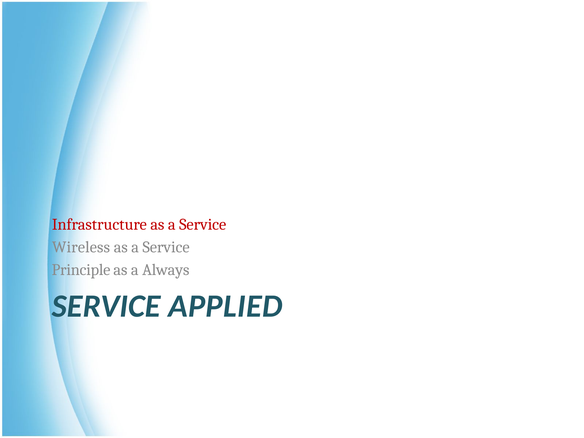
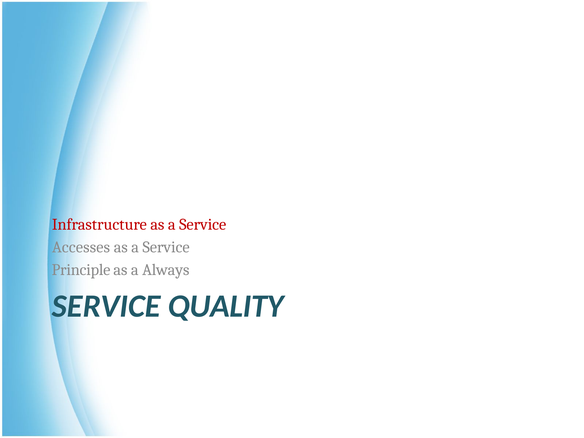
Wireless: Wireless -> Accesses (81, 247)
APPLIED: APPLIED -> QUALITY (226, 306)
